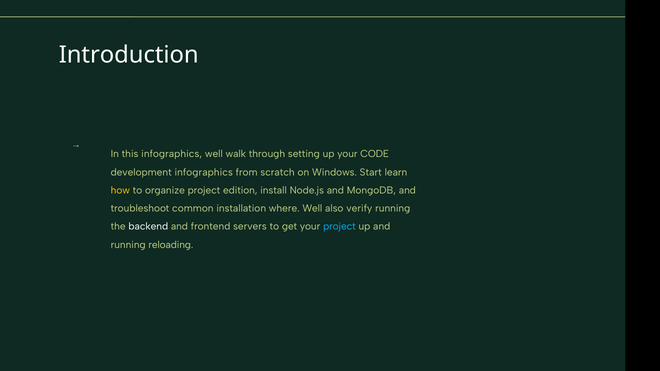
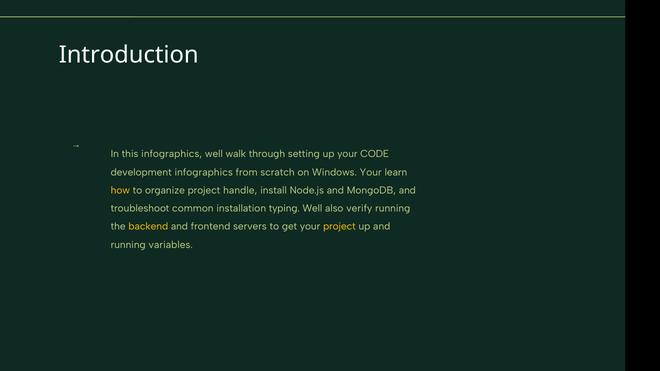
Windows Start: Start -> Your (371, 172)
edition: edition -> handle (240, 190)
where: where -> typing (284, 209)
backend colour: white -> yellow (148, 227)
project colour: light blue -> yellow (339, 227)
reloading: reloading -> variables (171, 245)
